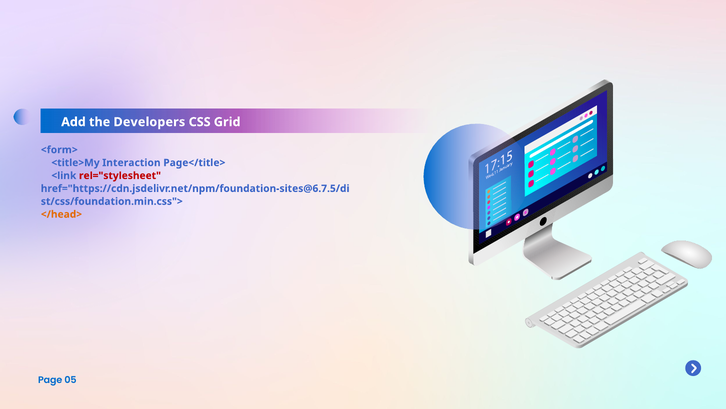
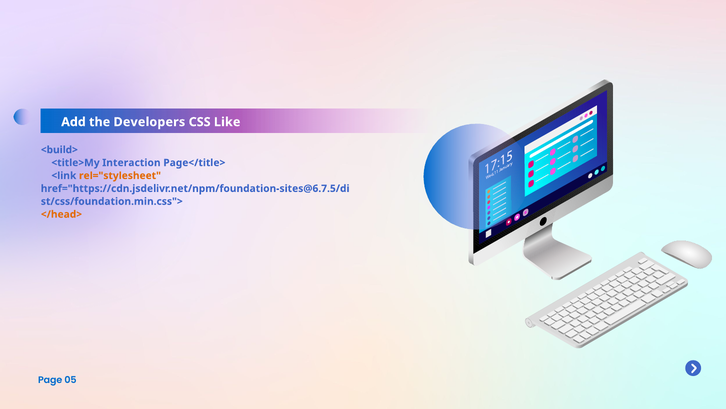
Grid: Grid -> Like (227, 122)
<form>: <form> -> <build> (59, 150)
rel="stylesheet colour: red -> orange (120, 175)
